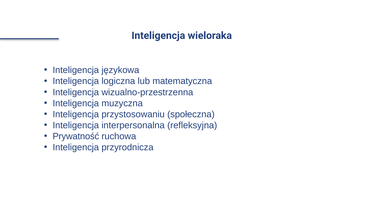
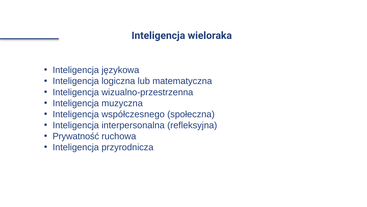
przystosowaniu: przystosowaniu -> współczesnego (133, 114)
